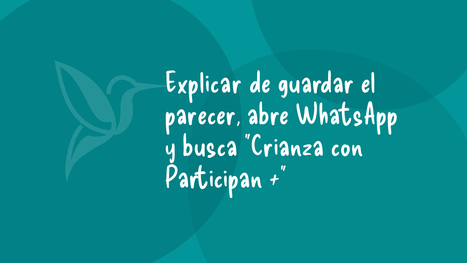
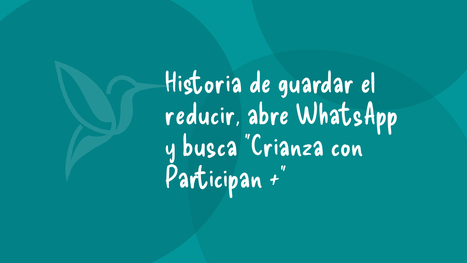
Explicar: Explicar -> Historia (204, 83)
parecer: parecer -> reducir (203, 115)
